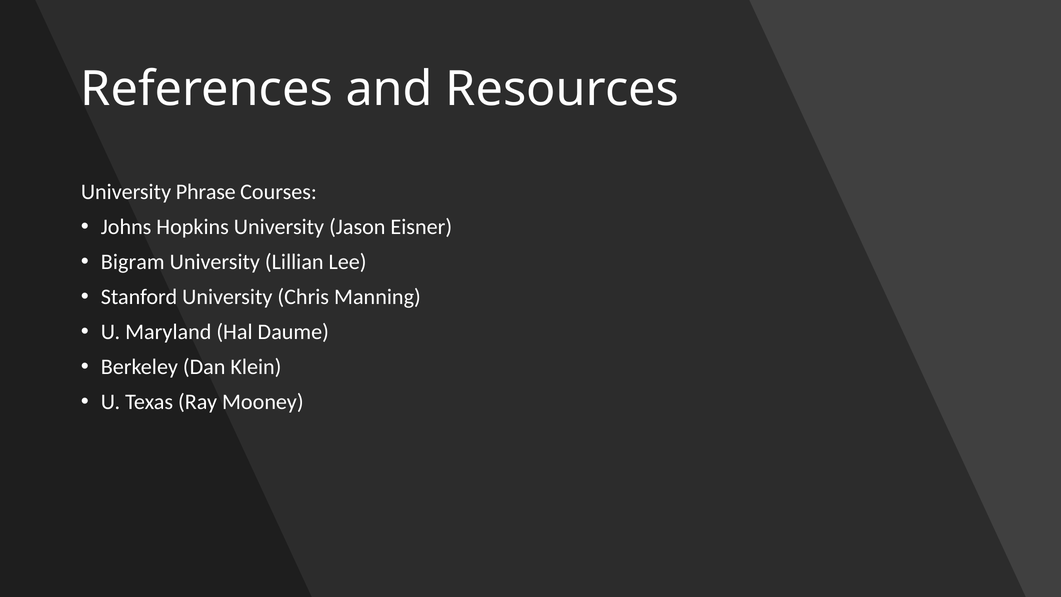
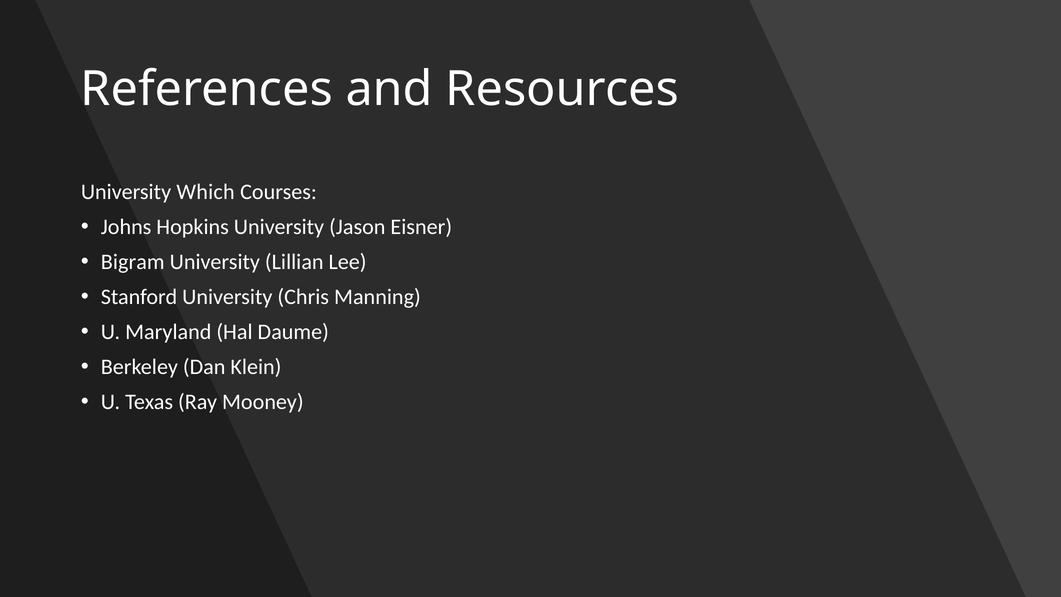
Phrase: Phrase -> Which (206, 192)
